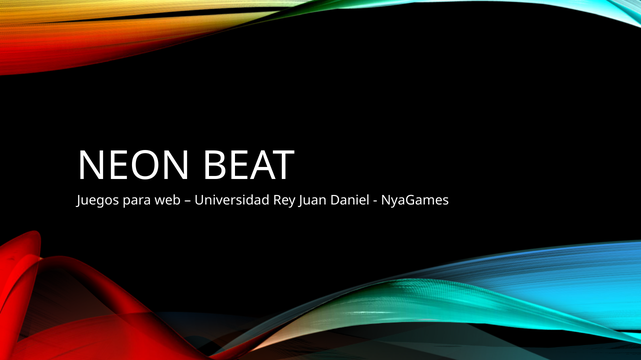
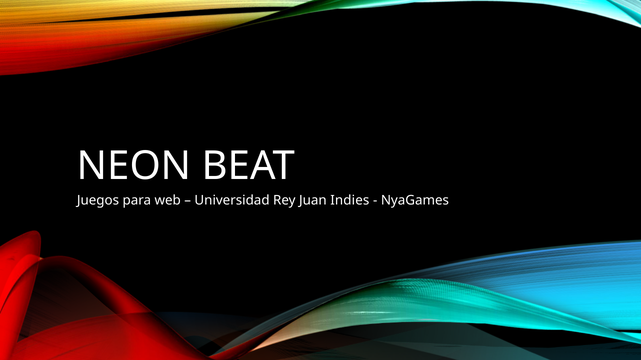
Daniel: Daniel -> Indies (350, 200)
